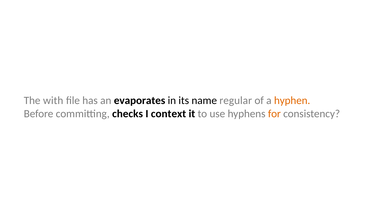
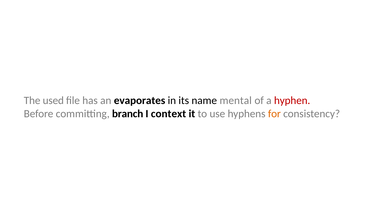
with: with -> used (53, 101)
regular: regular -> mental (236, 101)
hyphen colour: orange -> red (292, 101)
checks: checks -> branch (128, 114)
